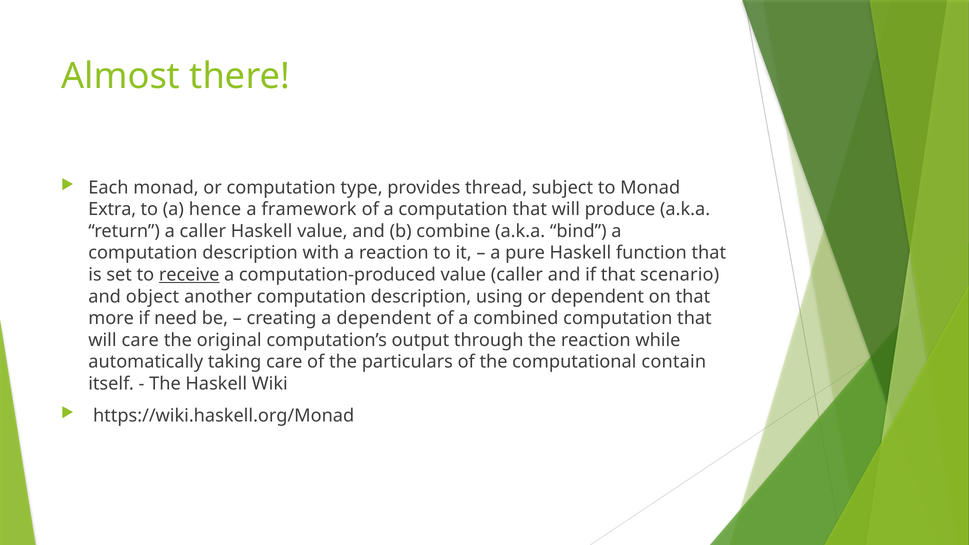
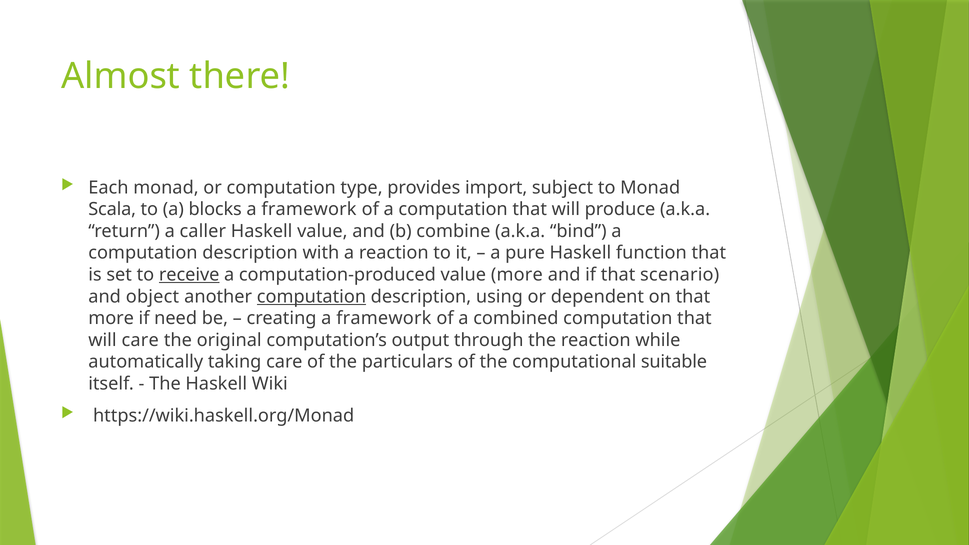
thread: thread -> import (496, 188)
Extra: Extra -> Scala (112, 209)
hence: hence -> blocks (215, 209)
value caller: caller -> more (517, 275)
computation underline: none -> present (311, 297)
creating a dependent: dependent -> framework (384, 318)
contain: contain -> suitable (674, 362)
